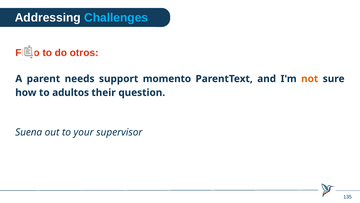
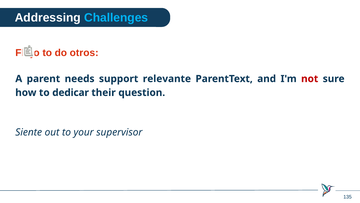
momento: momento -> relevante (167, 79)
not colour: orange -> red (310, 79)
adultos: adultos -> dedicar (71, 92)
Suena: Suena -> Siente (29, 132)
